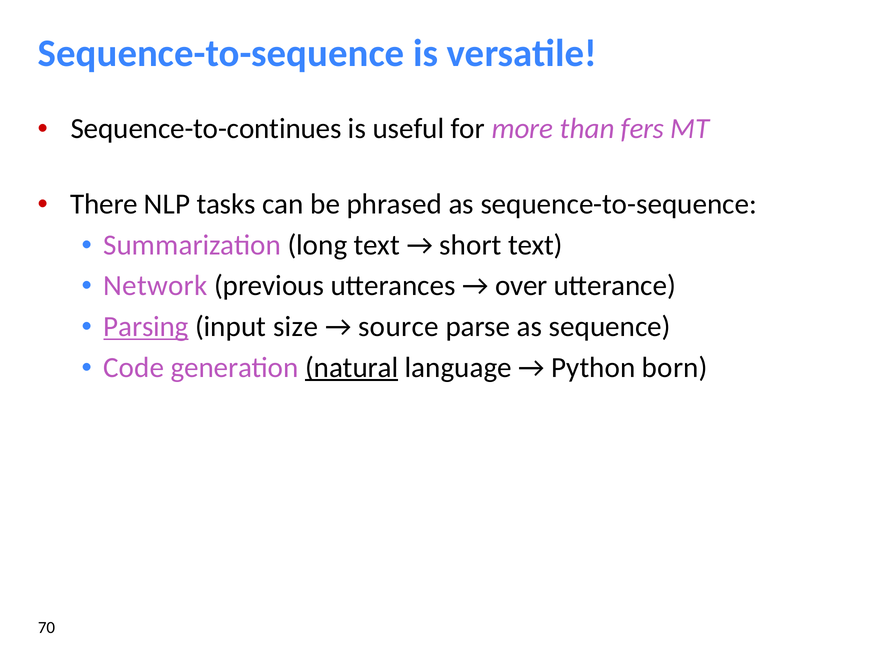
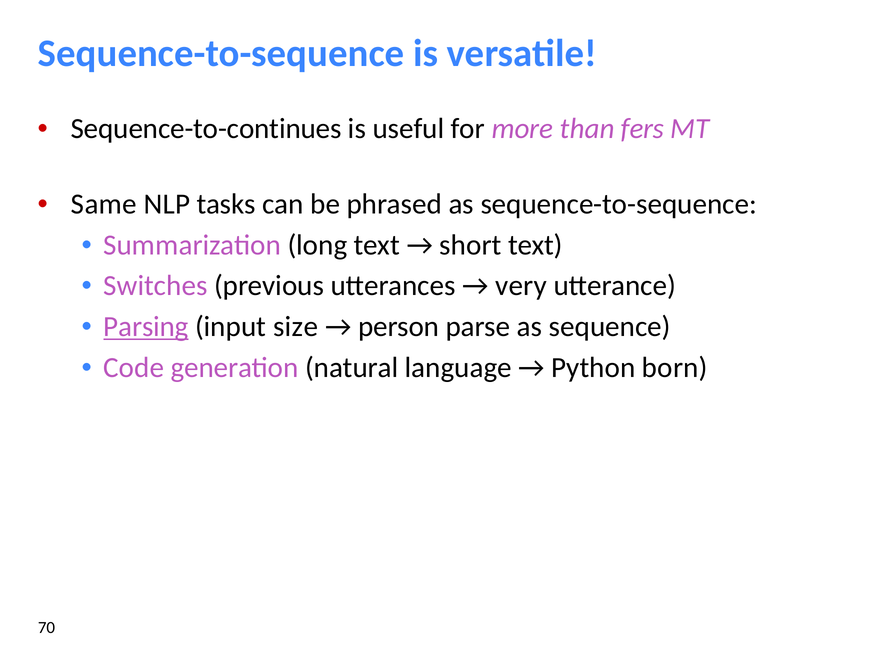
There: There -> Same (104, 204)
Network: Network -> Switches (155, 286)
over: over -> very (521, 286)
source: source -> person (399, 326)
natural underline: present -> none (352, 367)
